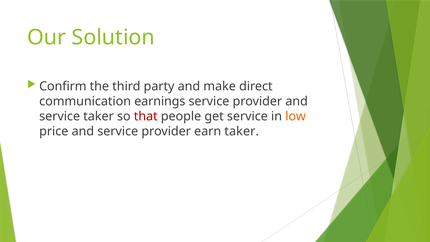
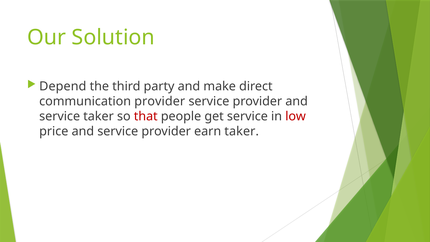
Confirm: Confirm -> Depend (63, 86)
communication earnings: earnings -> provider (160, 101)
low colour: orange -> red (296, 116)
